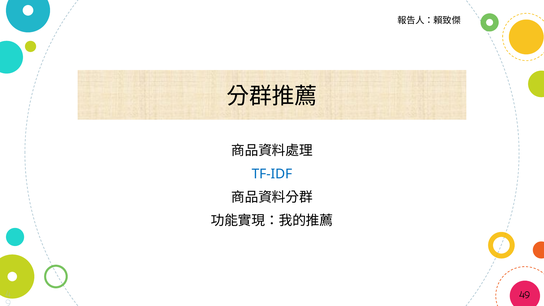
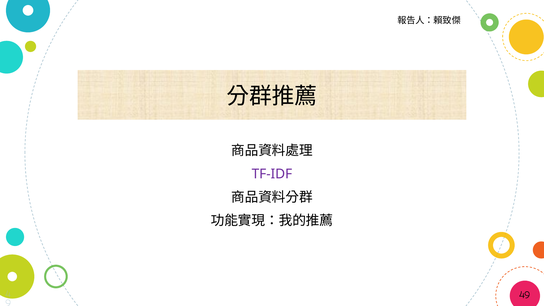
TF-IDF colour: blue -> purple (272, 174)
